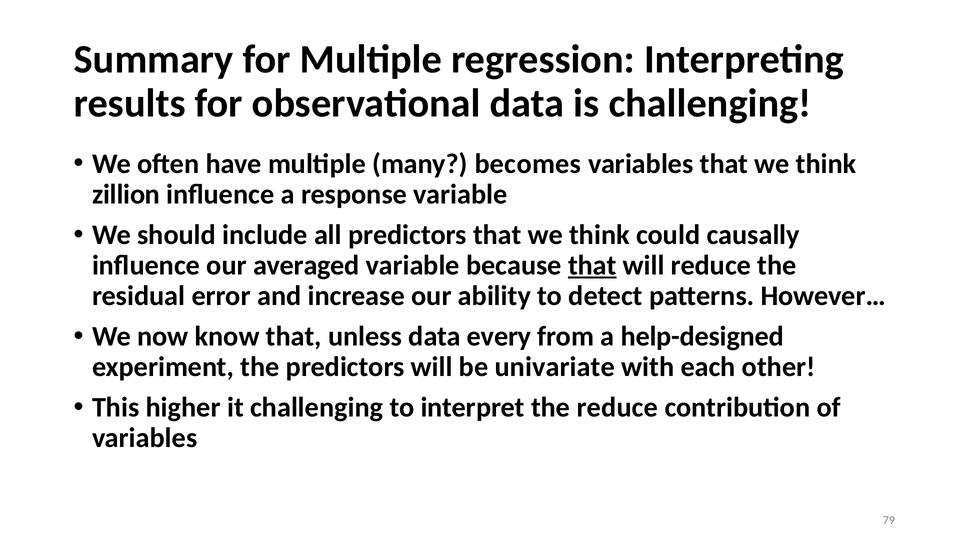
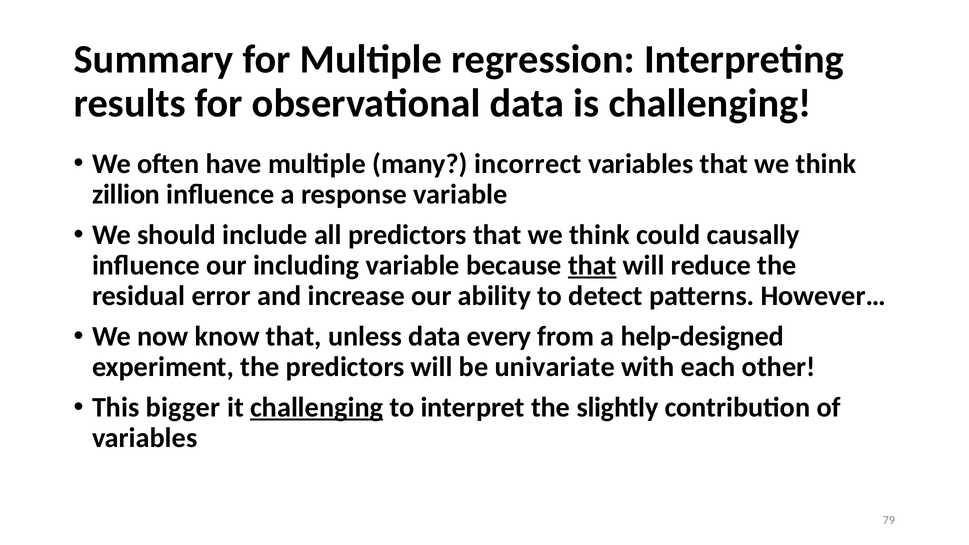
becomes: becomes -> incorrect (528, 164)
averaged: averaged -> including (306, 265)
higher: higher -> bigger (183, 407)
challenging underline: none -> present (317, 407)
the reduce: reduce -> slightly (618, 407)
